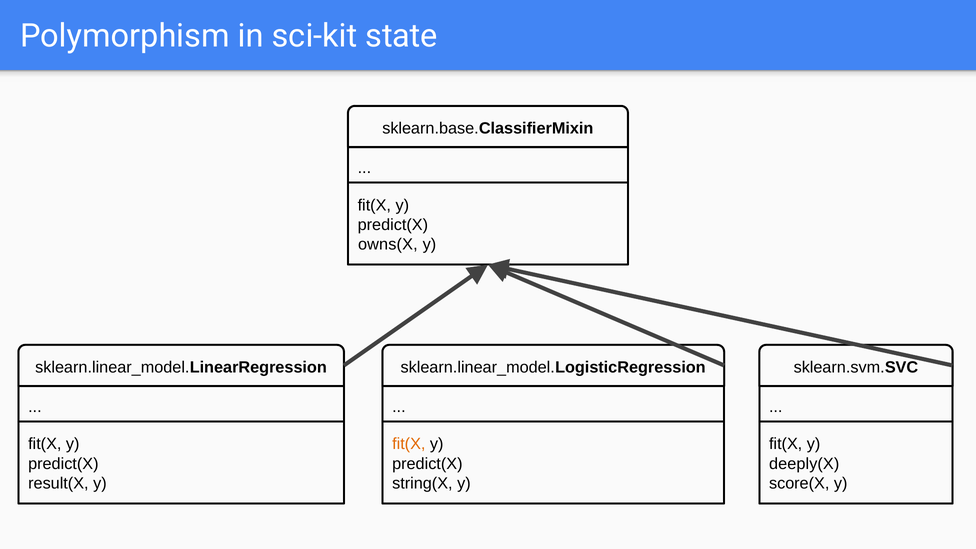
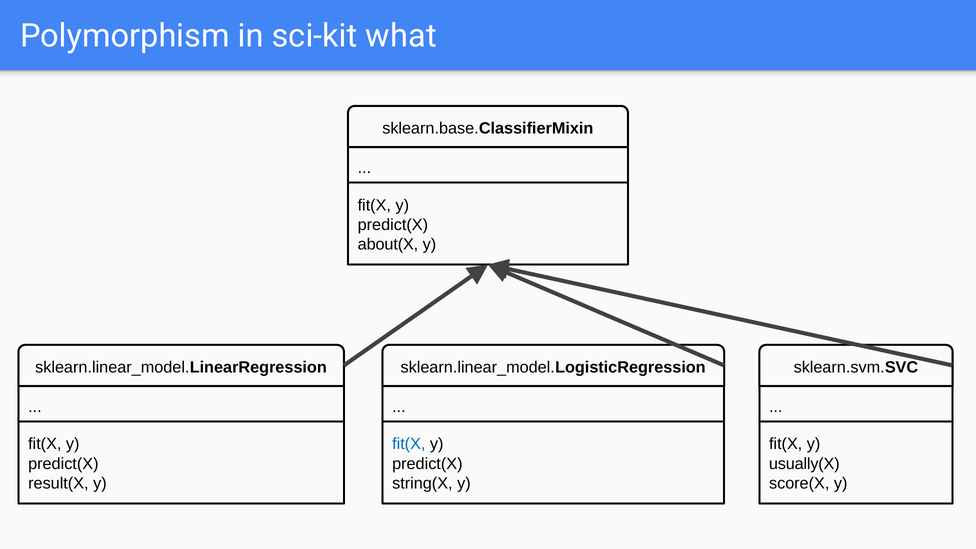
state: state -> what (401, 36)
owns(X: owns(X -> about(X (388, 244)
fit(X colour: orange -> blue (409, 444)
deeply(X: deeply(X -> usually(X (804, 464)
